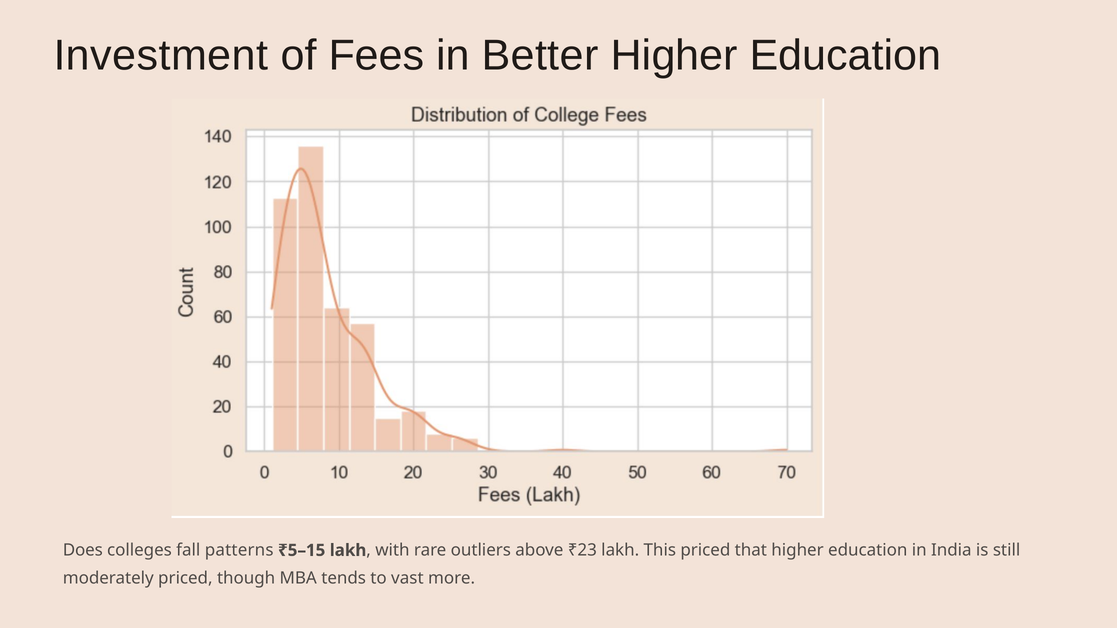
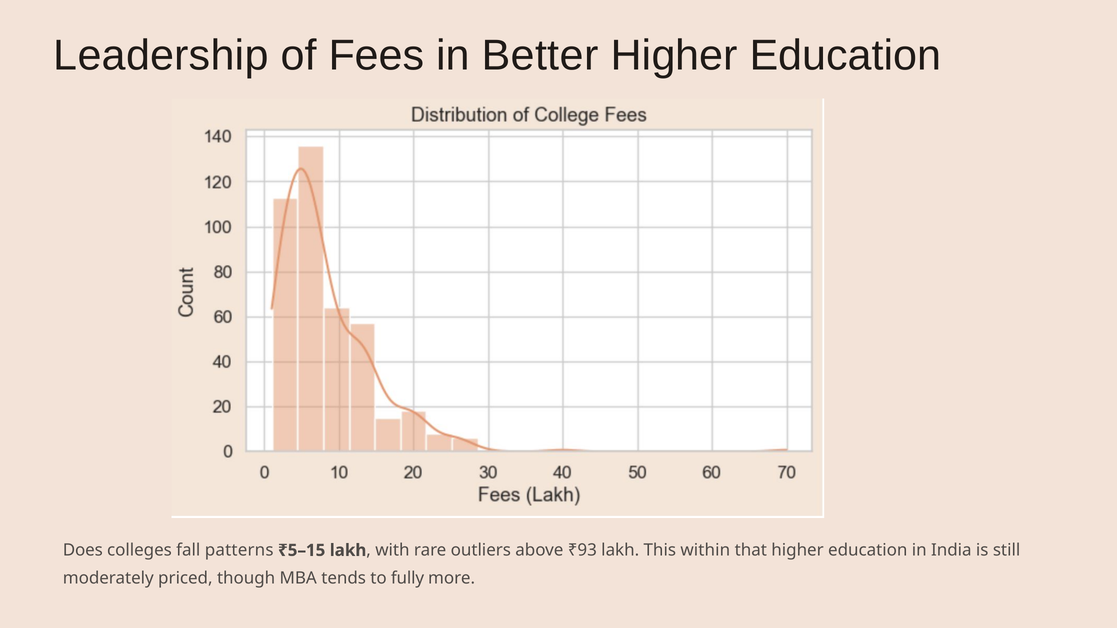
Investment: Investment -> Leadership (161, 55)
₹23: ₹23 -> ₹93 (582, 551)
This priced: priced -> within (705, 551)
vast: vast -> fully (407, 578)
